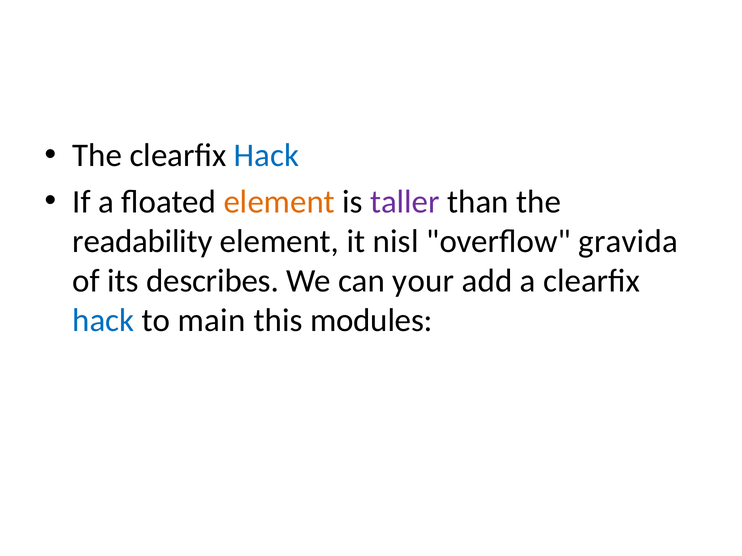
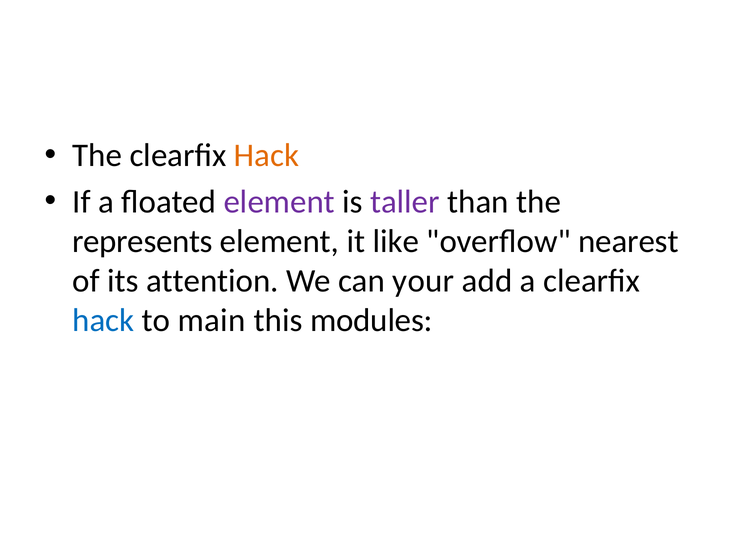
Hack colour: blue -> orange (267, 156)
element colour: orange -> purple (279, 202)
readability: readability -> represents (142, 241)
nisl: nisl -> like (396, 241)
gravida: gravida -> nearest (628, 241)
describes: describes -> attention (212, 281)
